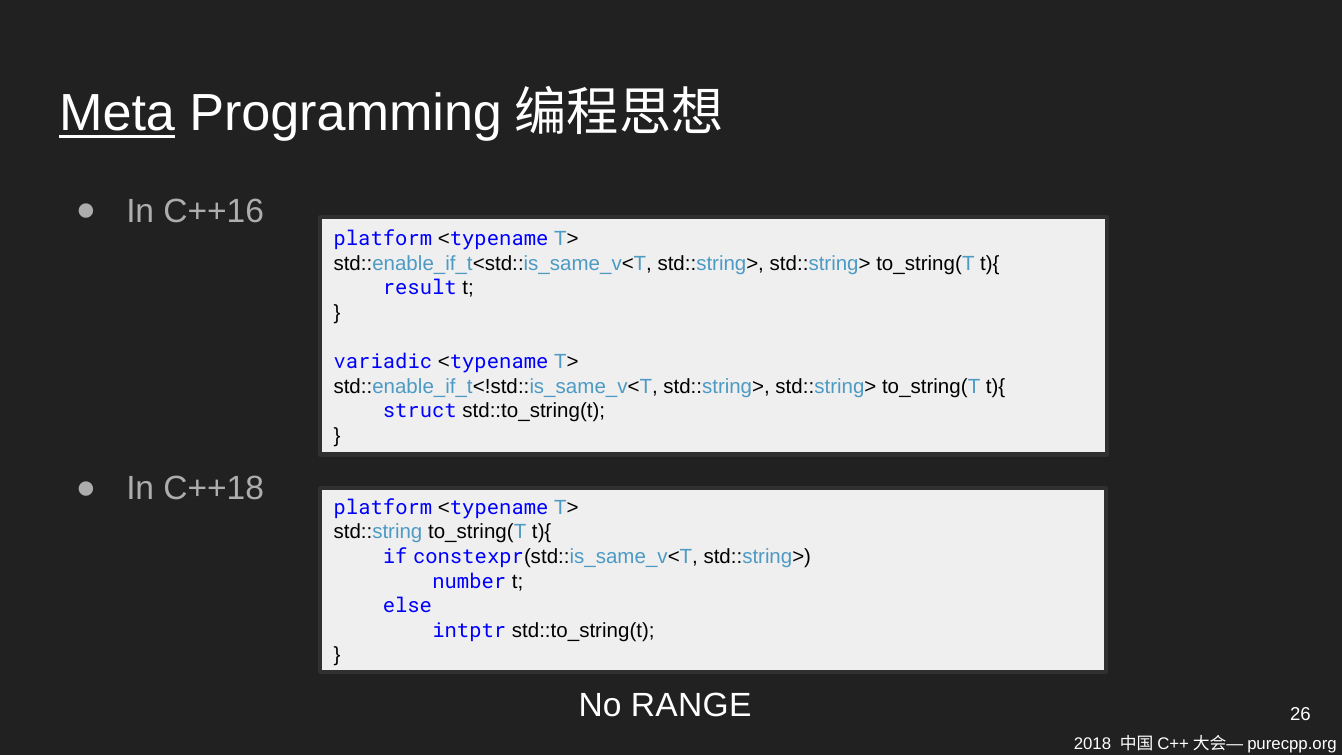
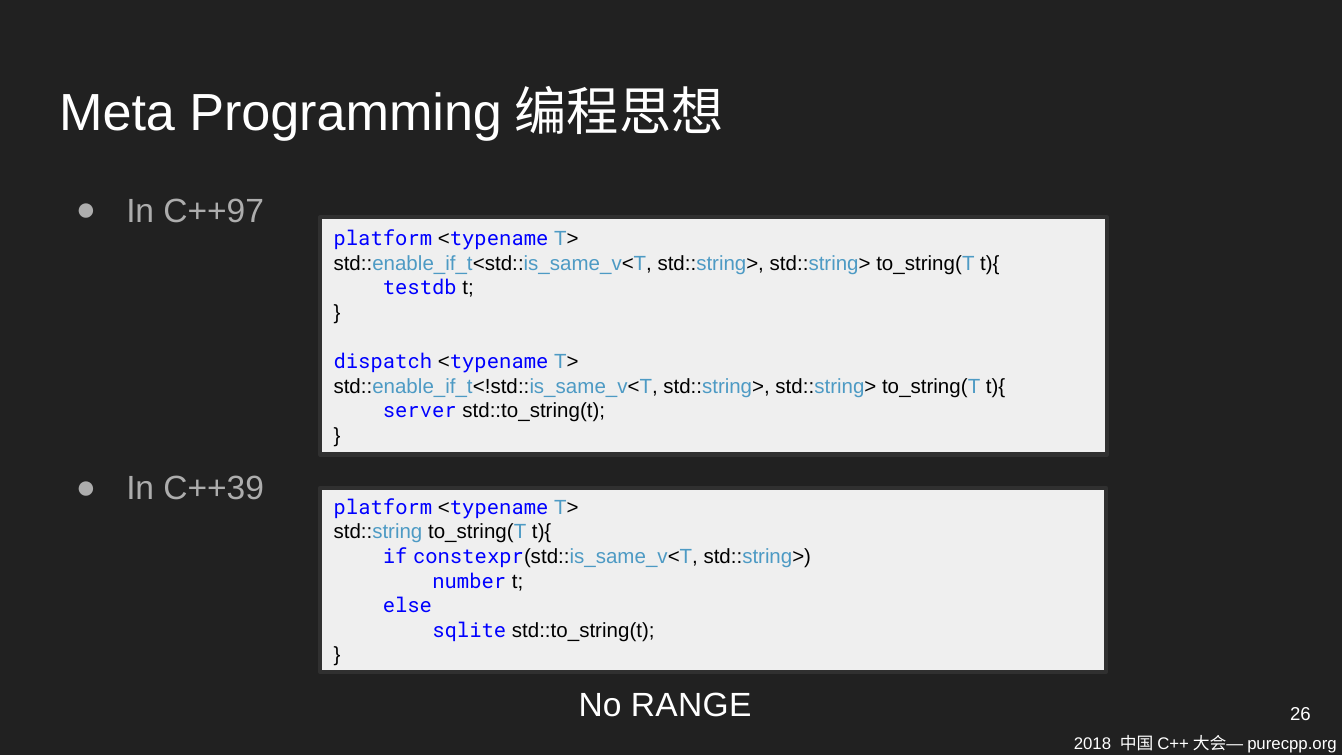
Meta underline: present -> none (117, 114)
C++16: C++16 -> C++97 (214, 211)
result: result -> testdb (420, 288)
variadic: variadic -> dispatch (383, 362)
struct: struct -> server (420, 411)
C++18: C++18 -> C++39 (214, 489)
intptr: intptr -> sqlite (469, 631)
